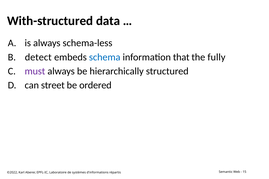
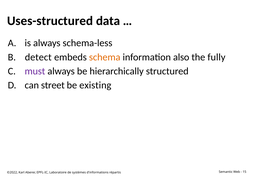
With-structured: With-structured -> Uses-structured (50, 21)
schema colour: blue -> orange (105, 57)
that: that -> also (181, 57)
ordered: ordered -> existing (95, 85)
